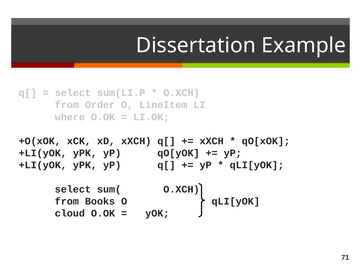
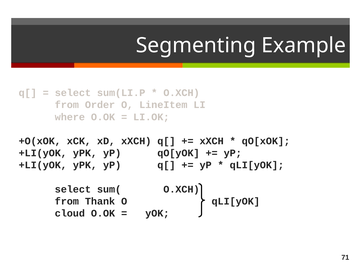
Dissertation: Dissertation -> Segmenting (196, 45)
Books: Books -> Thank (100, 201)
